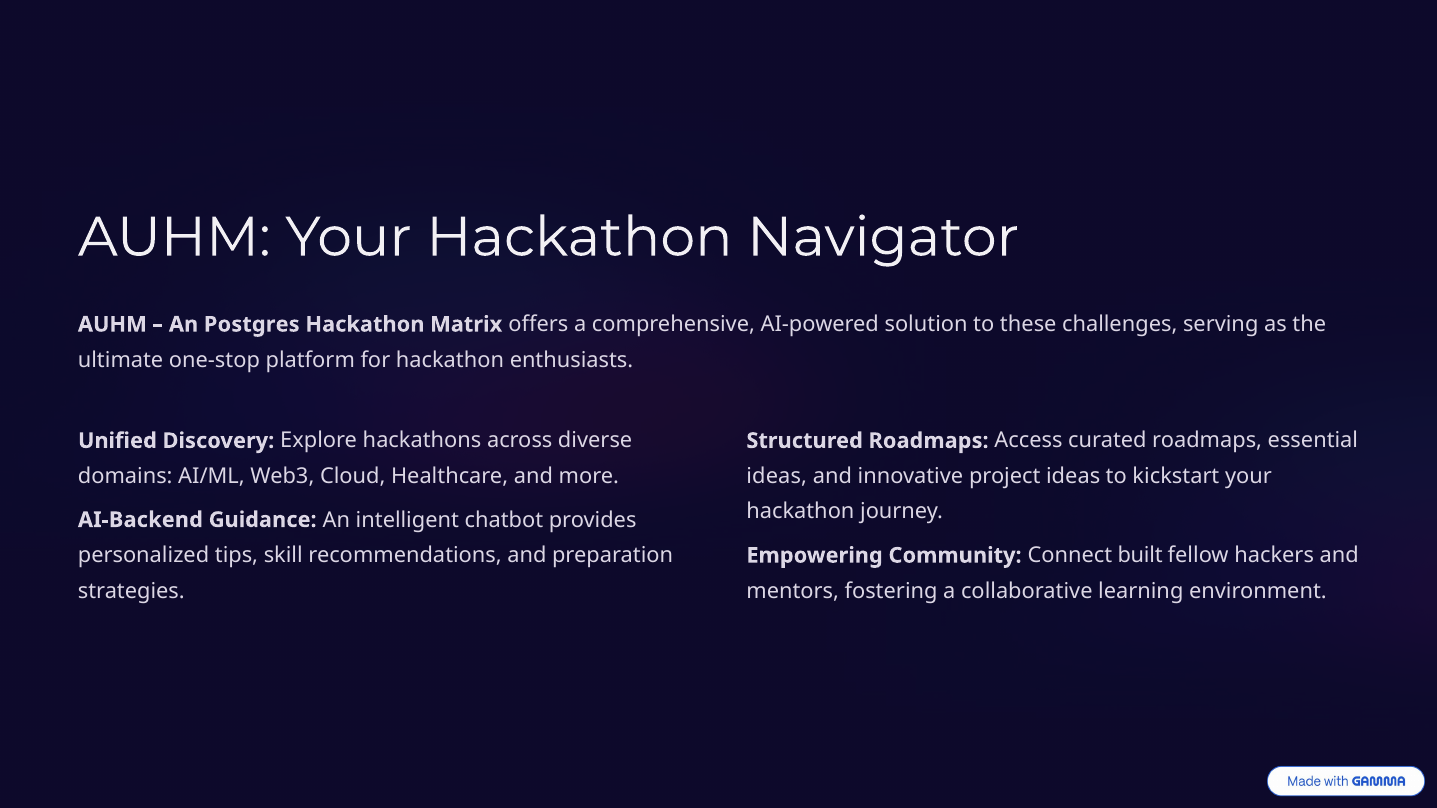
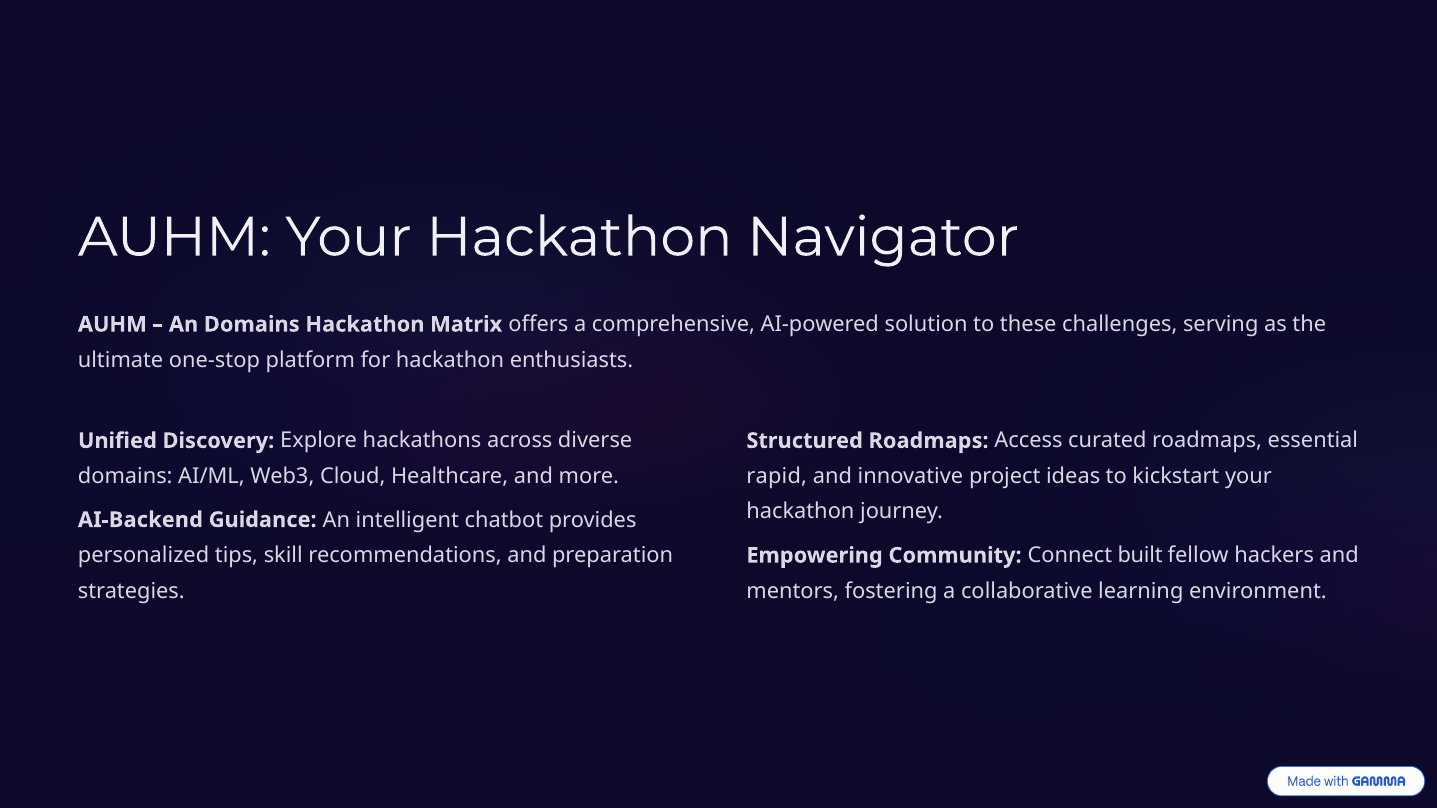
An Postgres: Postgres -> Domains (252, 325)
ideas: ideas -> rapid (777, 476)
